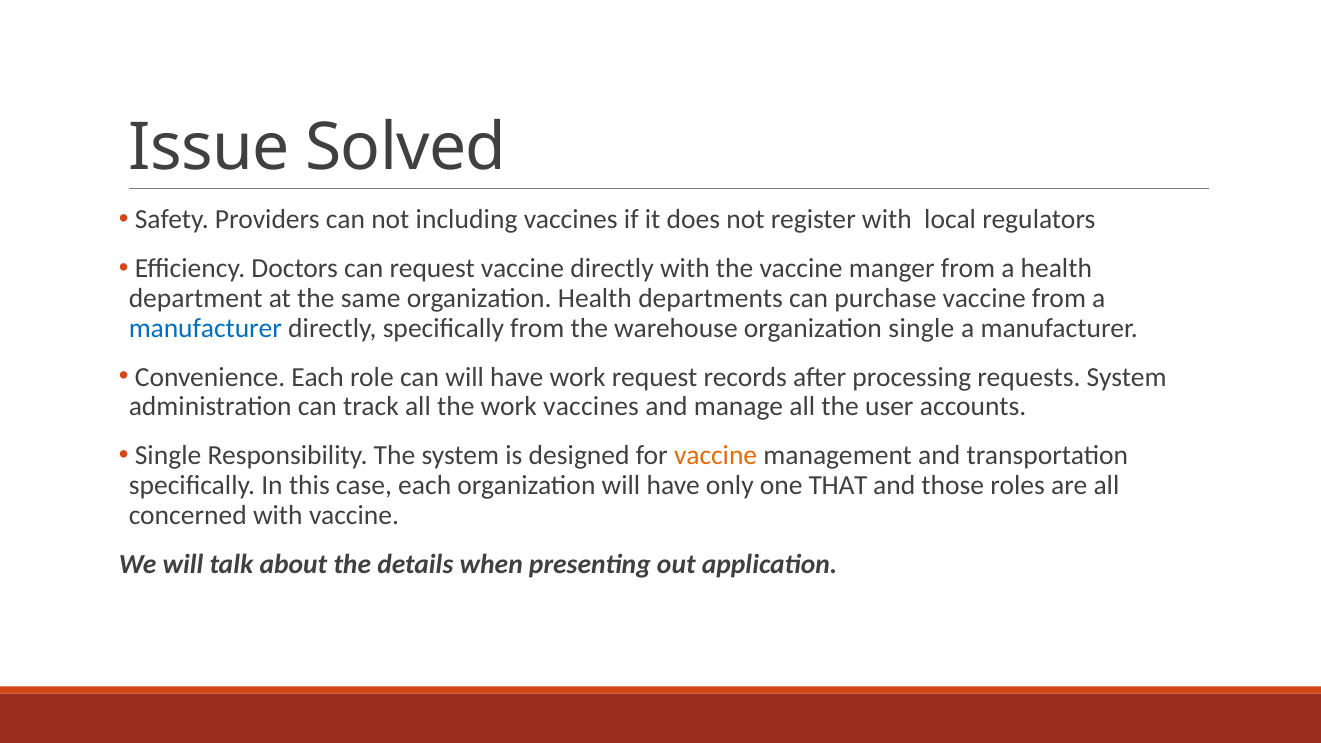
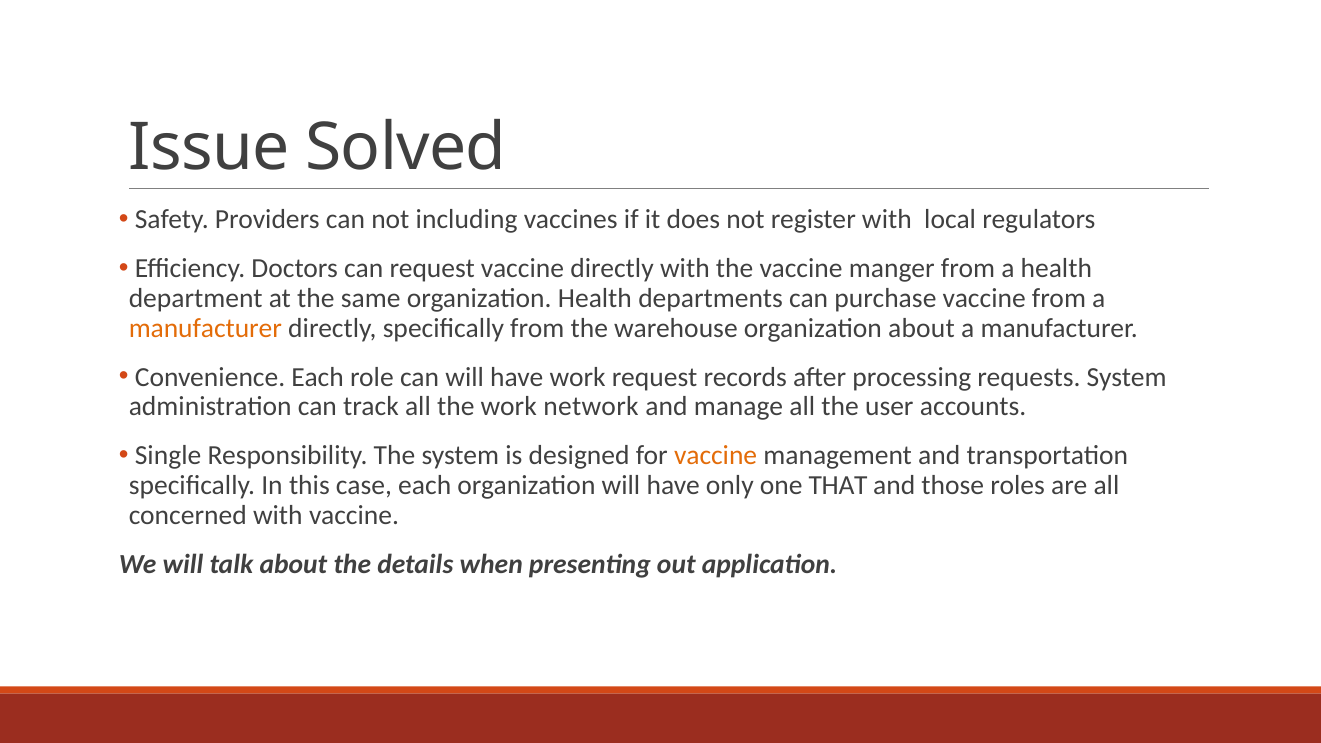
manufacturer colour: blue -> orange (205, 328)
organization single: single -> about (921, 328)
work vaccines: vaccines -> network (591, 407)
